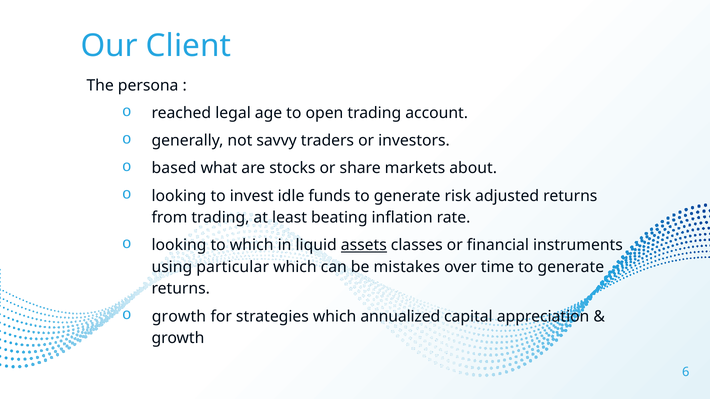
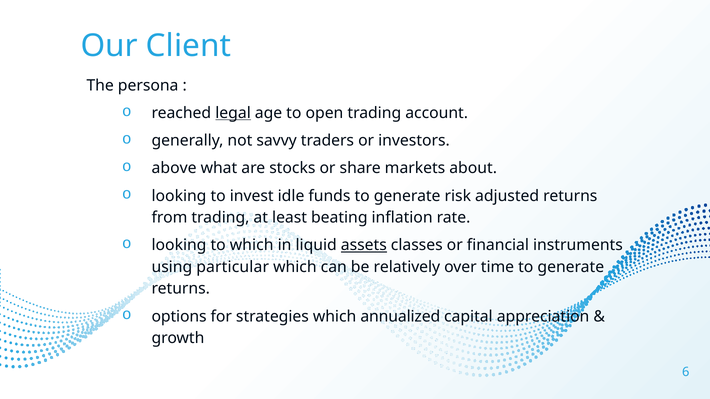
legal underline: none -> present (233, 113)
based: based -> above (174, 168)
mistakes: mistakes -> relatively (407, 267)
growth: growth -> options (179, 317)
